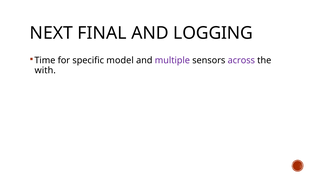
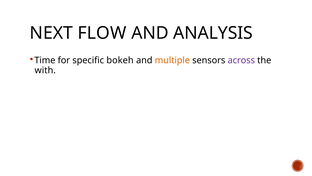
FINAL: FINAL -> FLOW (102, 33)
LOGGING: LOGGING -> ANALYSIS (213, 33)
model: model -> bokeh (120, 60)
multiple colour: purple -> orange (172, 60)
